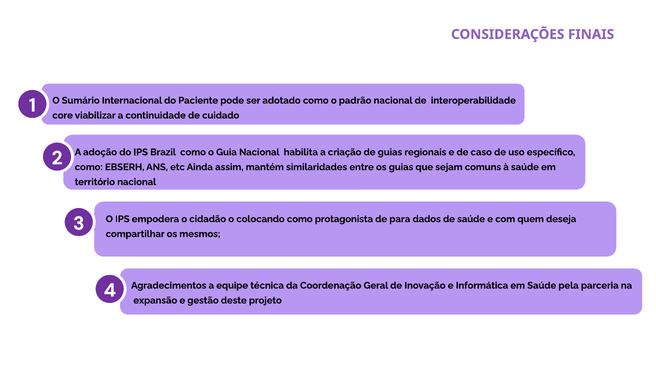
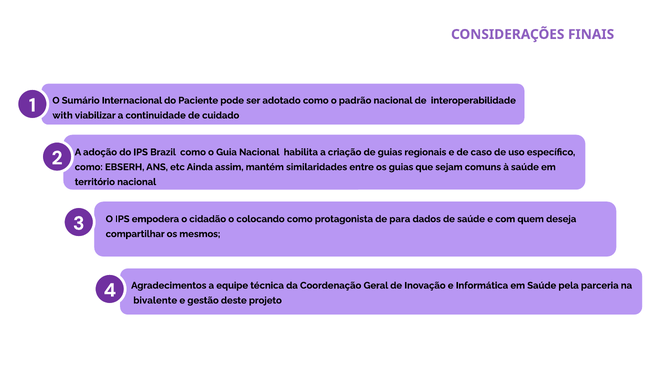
core: core -> with (63, 115)
expansão: expansão -> bivalente (155, 300)
